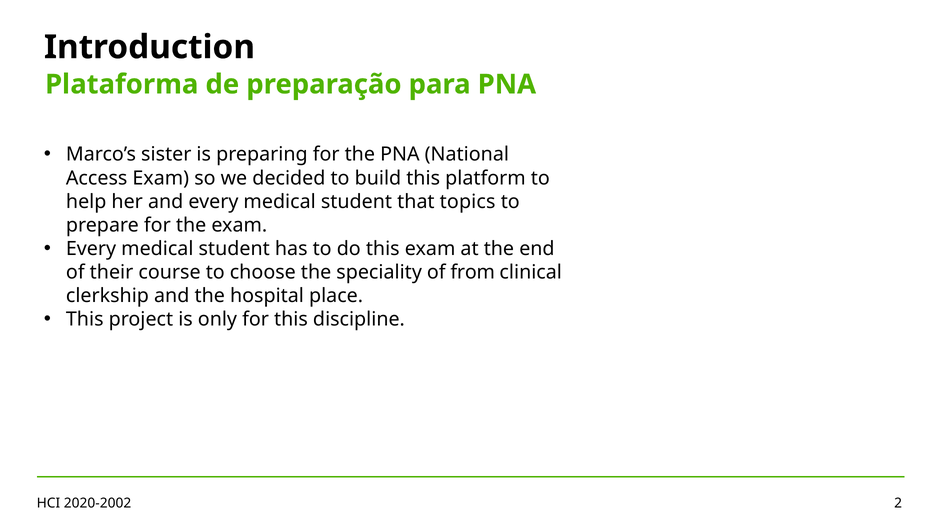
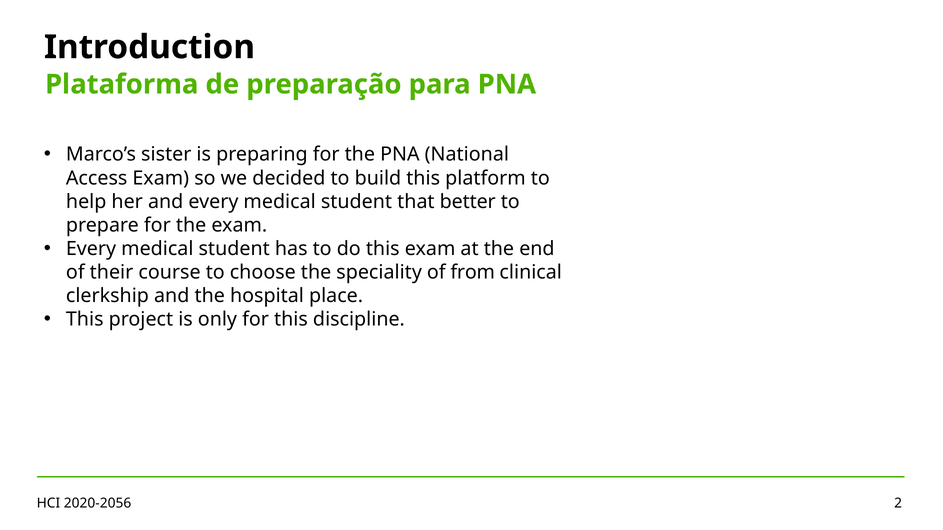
topics: topics -> better (468, 202)
2020-2002: 2020-2002 -> 2020-2056 (98, 504)
